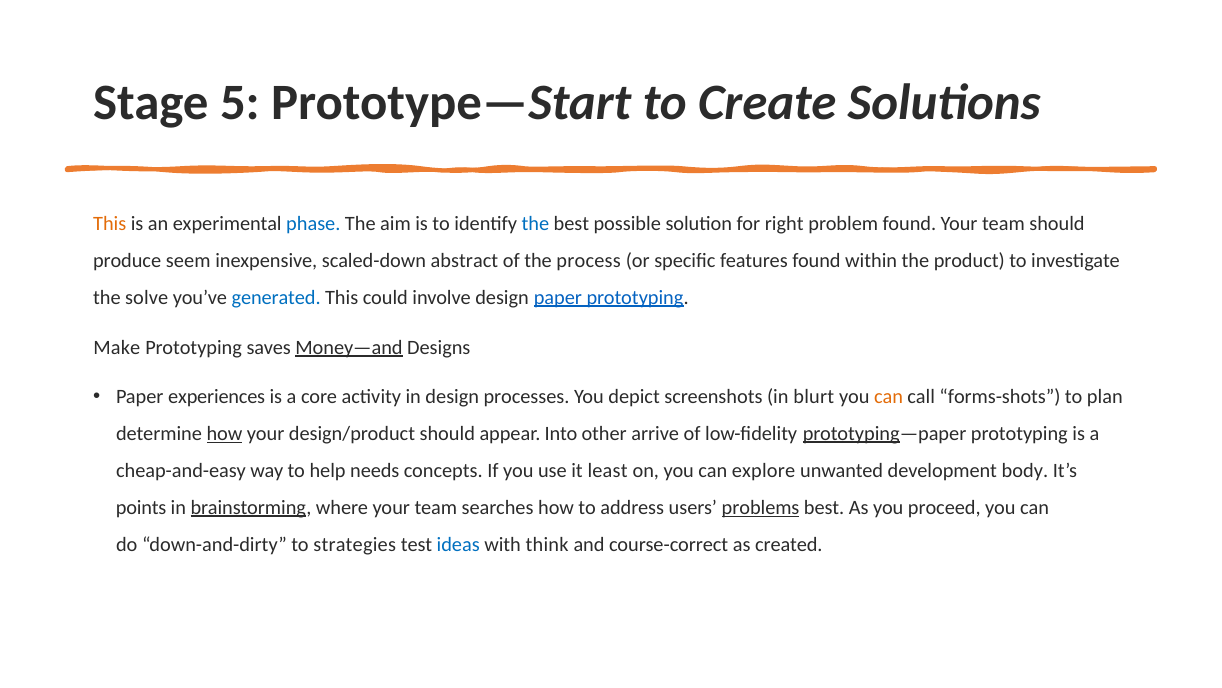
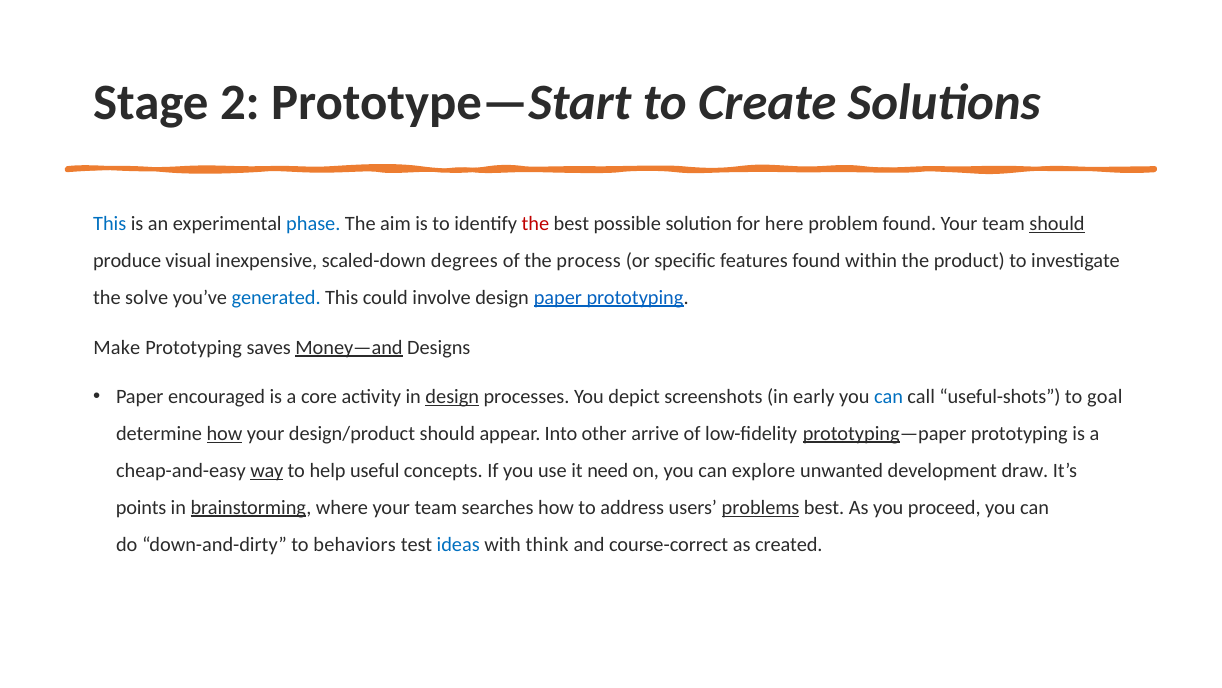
5: 5 -> 2 (240, 103)
This colour: orange -> blue (110, 224)
the colour: blue -> red (535, 224)
right: right -> here (784, 224)
should underline: none -> present (1057, 224)
seem: seem -> visual (188, 260)
abstract: abstract -> degrees (464, 260)
experiences: experiences -> encouraged (217, 396)
design underline: none -> present (452, 396)
blurt: blurt -> early (814, 396)
can colour: orange -> blue (889, 396)
forms-shots: forms-shots -> useful-shots (1000, 396)
plan: plan -> goal (1105, 396)
way underline: none -> present (267, 470)
needs: needs -> useful (375, 470)
least: least -> need (608, 470)
body: body -> draw (1025, 470)
strategies: strategies -> behaviors (355, 544)
